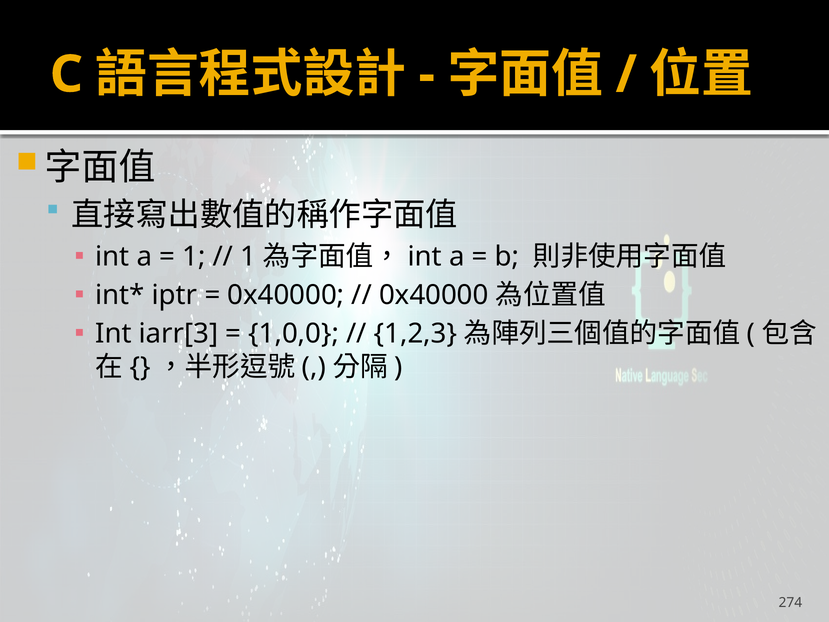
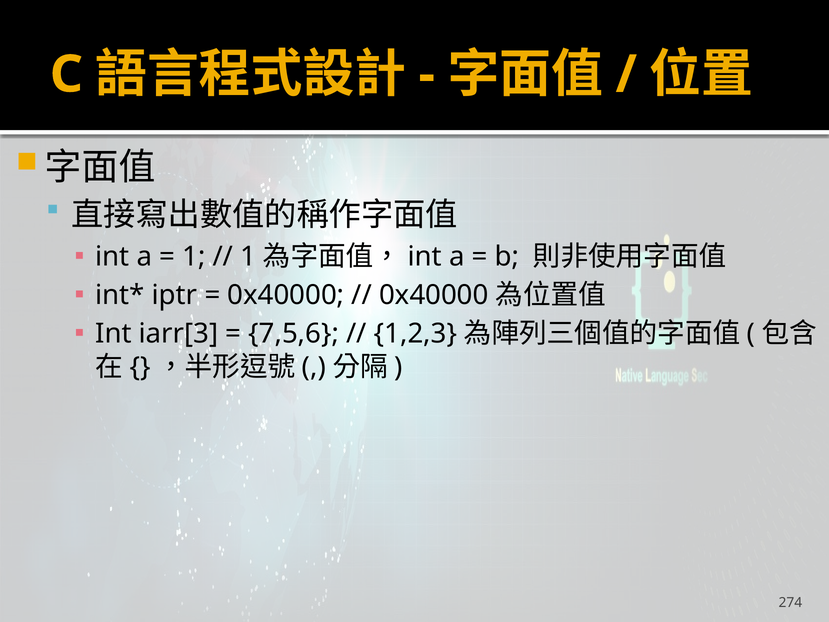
1,0,0: 1,0,0 -> 7,5,6 (294, 334)
